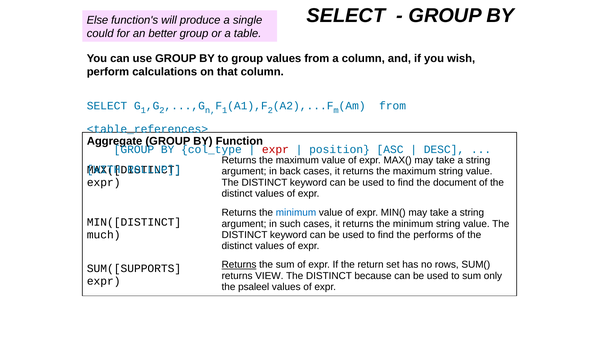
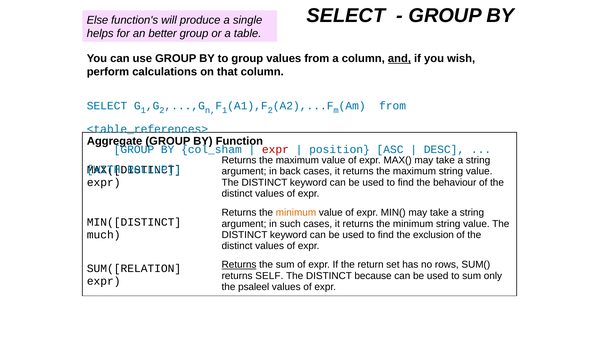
could: could -> helps (100, 34)
and underline: none -> present (399, 58)
col_type: col_type -> col_sham (211, 149)
document: document -> behaviour (455, 182)
minimum colour: blue -> orange (296, 213)
performs: performs -> exclusion (433, 235)
SUM([SUPPORTS: SUM([SUPPORTS -> SUM([RELATION (134, 268)
VIEW: VIEW -> SELF (269, 276)
